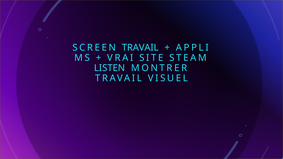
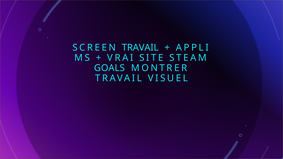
LISTEN: LISTEN -> GOALS (110, 68)
